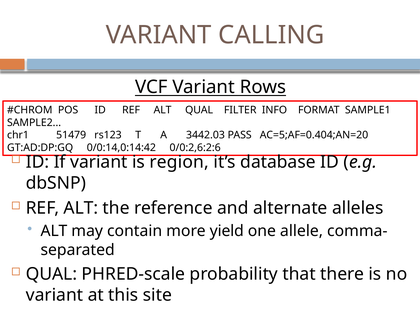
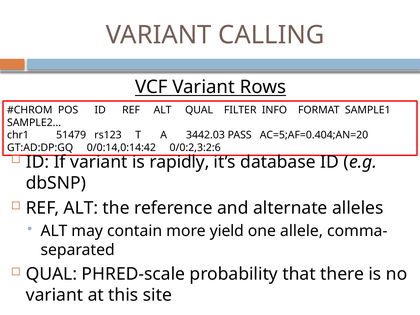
0/0:2,6:2:6: 0/0:2,6:2:6 -> 0/0:2,3:2:6 (195, 148)
region: region -> rapidly (179, 162)
